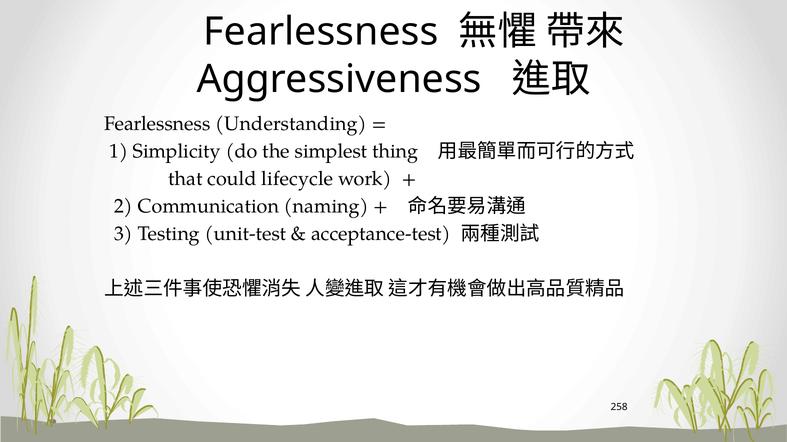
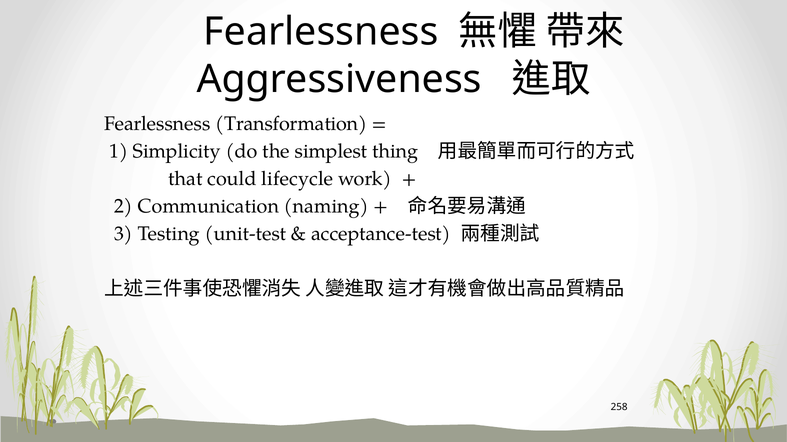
Understanding: Understanding -> Transformation (291, 124)
